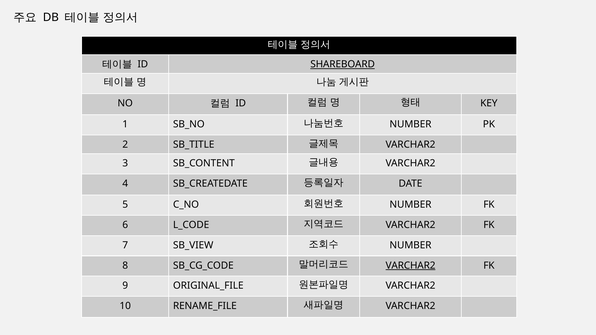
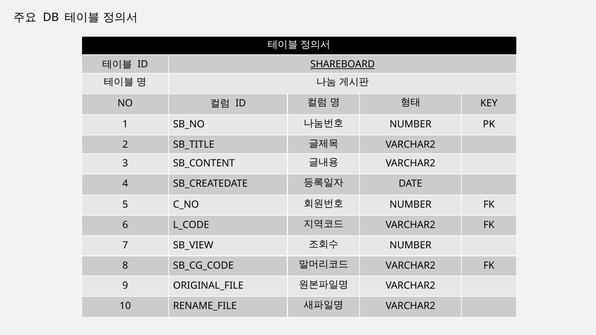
VARCHAR2 underline: present -> none (411, 266)
